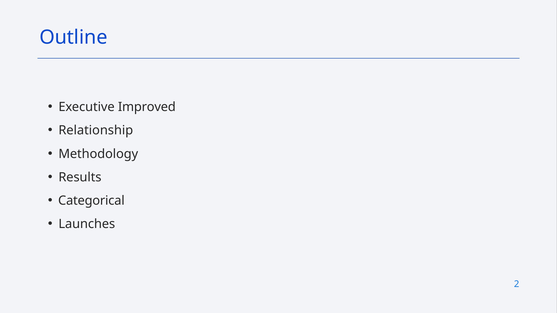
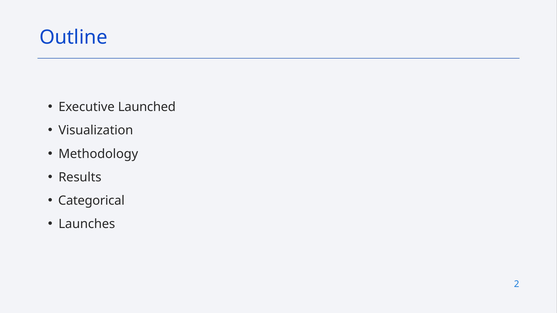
Improved: Improved -> Launched (147, 107)
Relationship: Relationship -> Visualization (96, 131)
